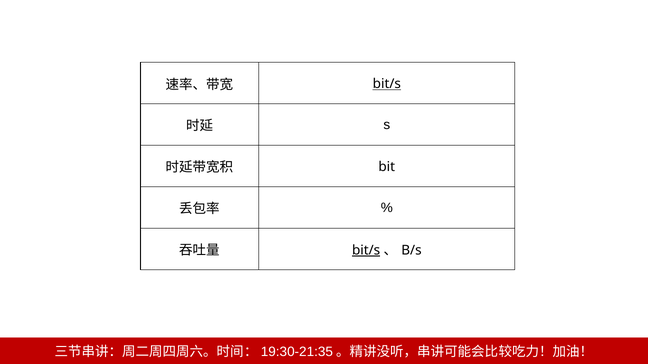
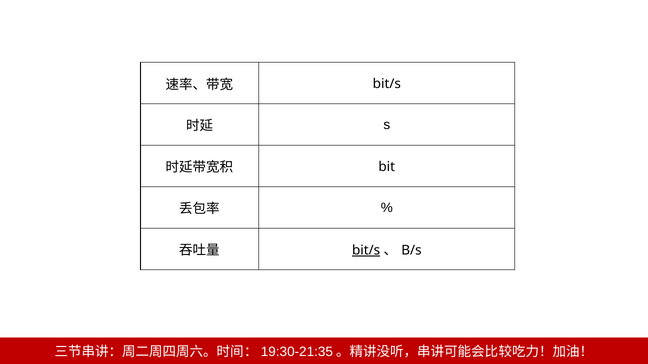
bit/s underline: present -> none (387, 84)
